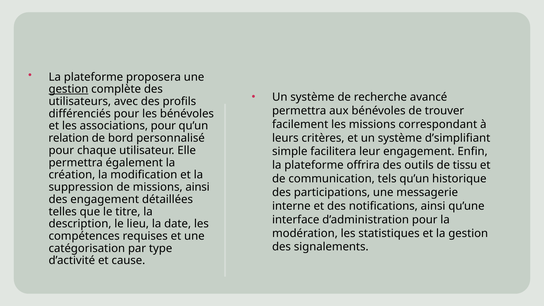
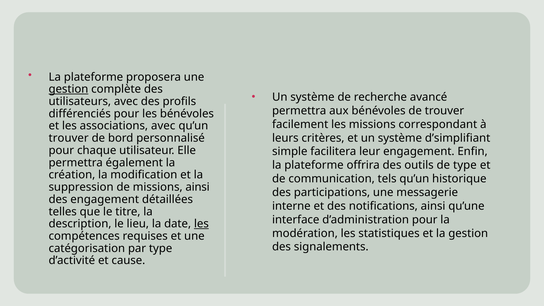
associations pour: pour -> avec (163, 126)
relation: relation -> trouver (69, 138)
de tissu: tissu -> type (465, 165)
les underline: none -> present (201, 224)
